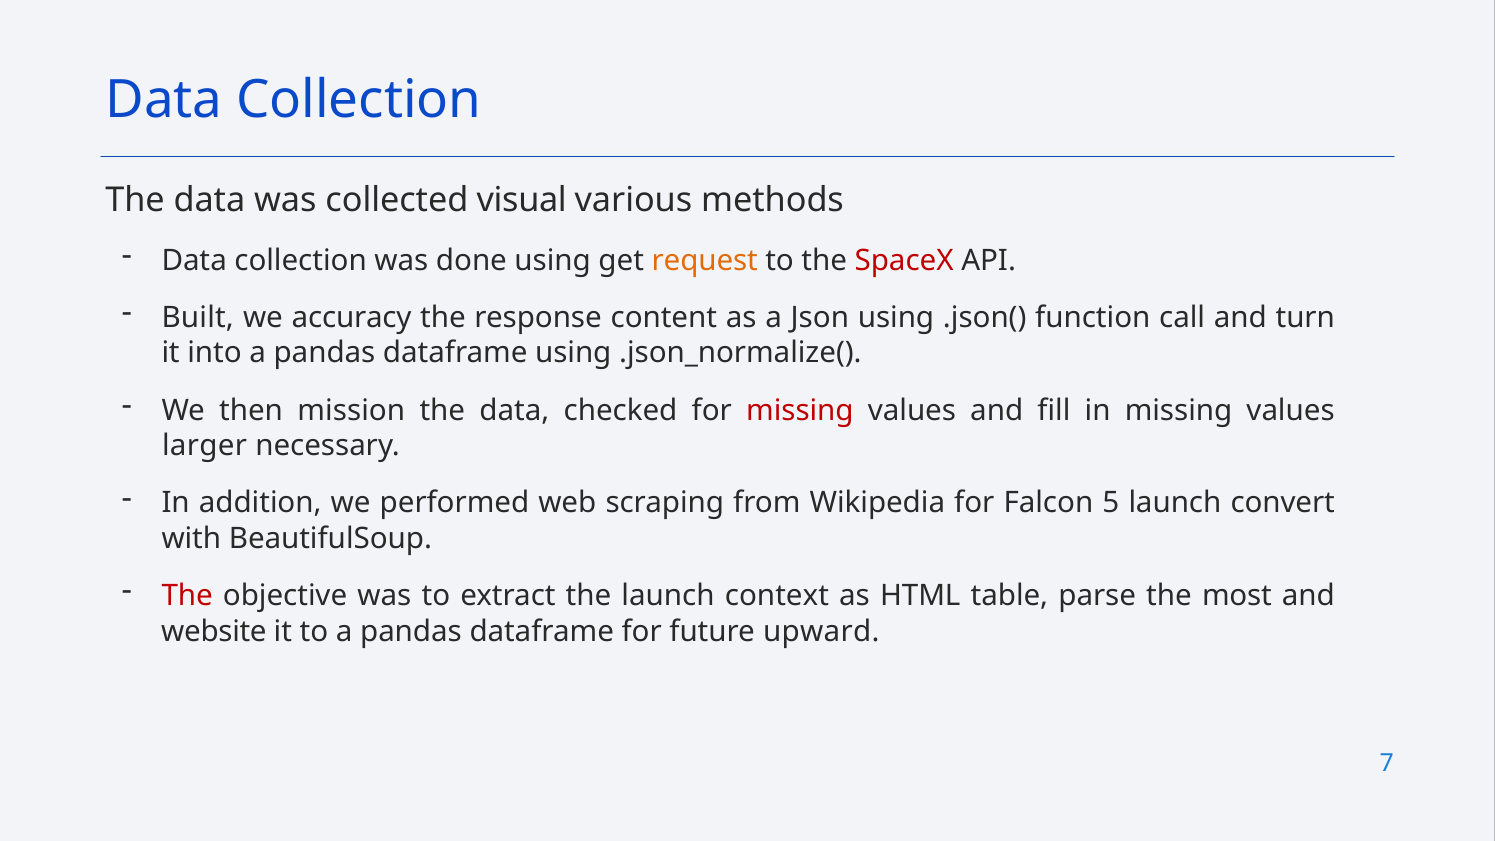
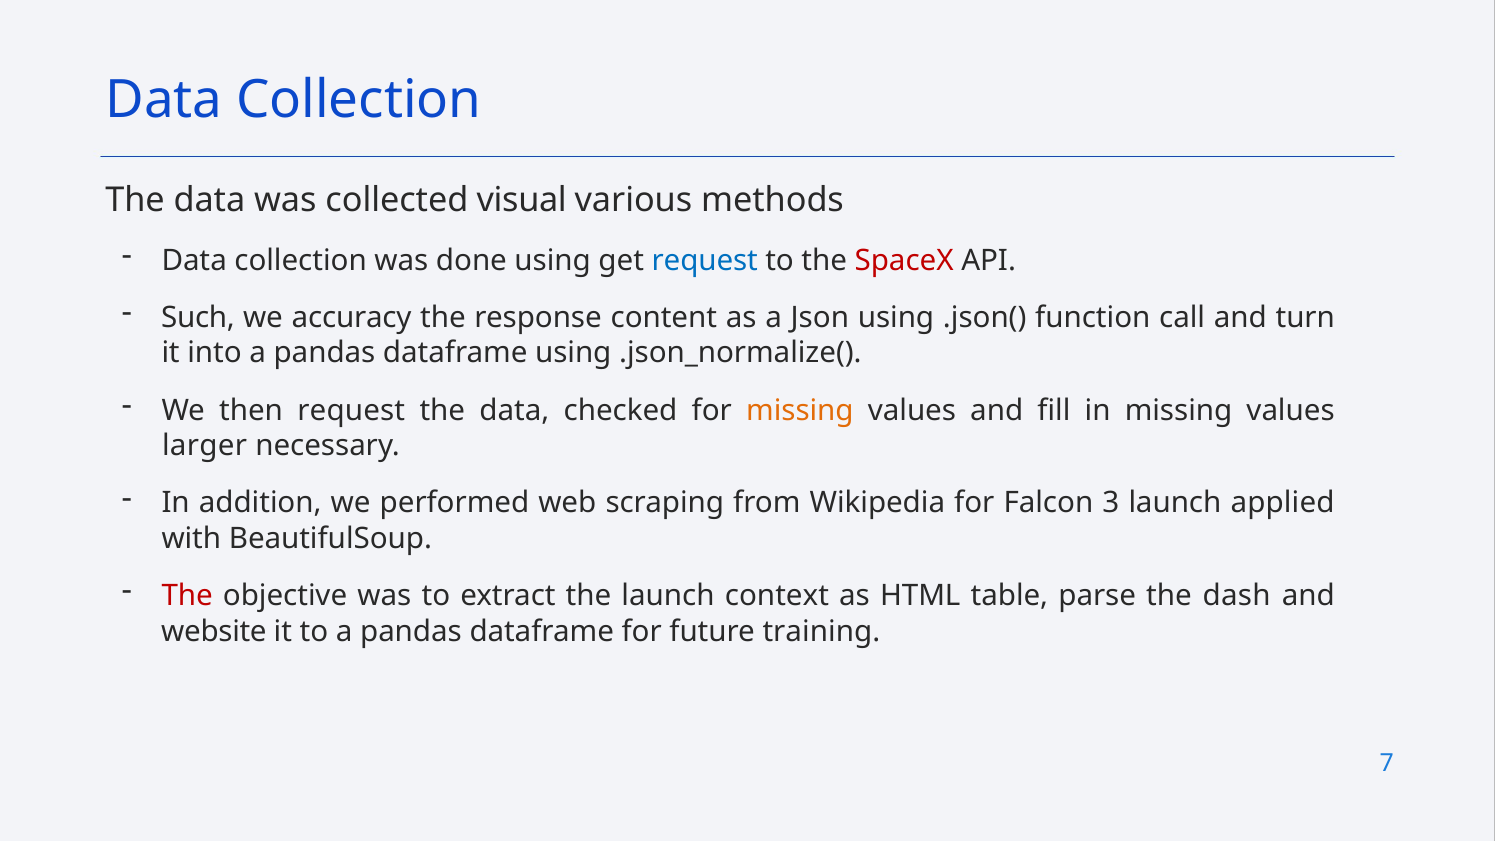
request colour: orange -> blue (705, 260)
Built: Built -> Such (198, 318)
then mission: mission -> request (351, 410)
missing colour: red -> orange (800, 410)
5: 5 -> 3 (1111, 503)
convert: convert -> applied (1283, 503)
most: most -> dash (1237, 596)
upward: upward -> training (821, 631)
